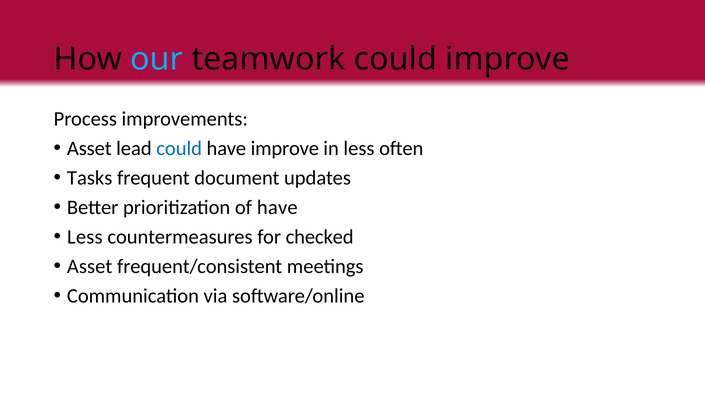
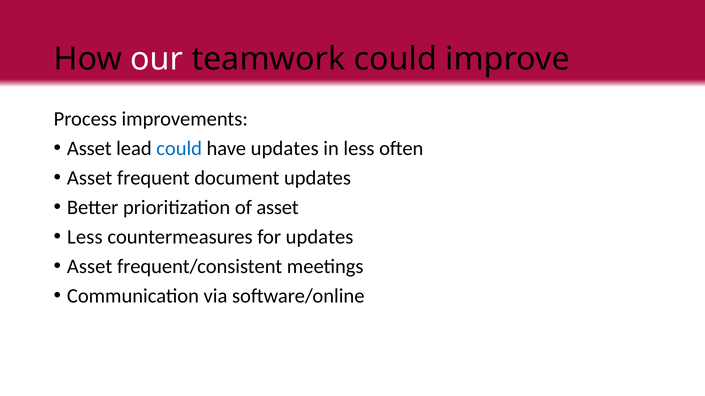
our colour: light blue -> white (157, 59)
have improve: improve -> updates (285, 149)
Tasks: Tasks -> Asset (90, 178)
of have: have -> asset (278, 208)
for checked: checked -> updates (320, 237)
